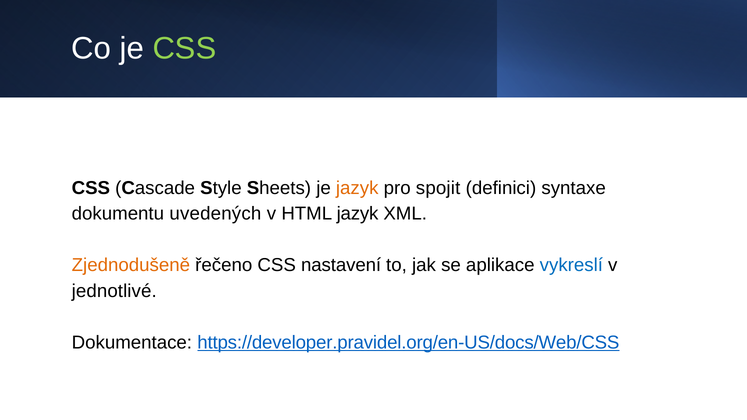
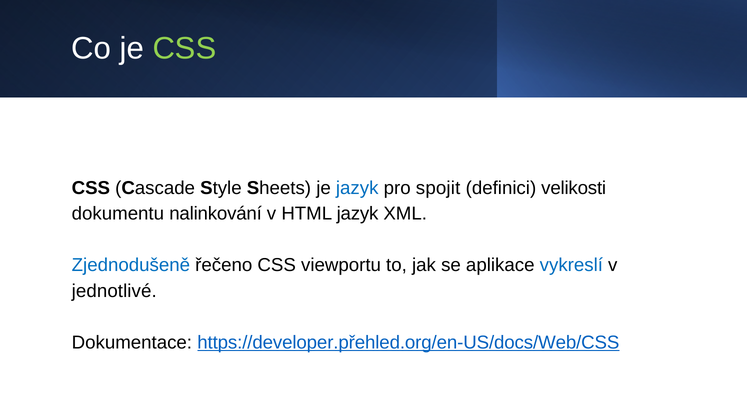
jazyk colour: orange -> blue (357, 188)
syntaxe: syntaxe -> velikosti (574, 188)
uvedených: uvedených -> nalinkování (216, 214)
Zjednodušeně colour: orange -> blue (131, 265)
nastavení: nastavení -> viewportu (341, 265)
https://developer.pravidel.org/en-US/docs/Web/CSS: https://developer.pravidel.org/en-US/docs/Web/CSS -> https://developer.přehled.org/en-US/docs/Web/CSS (408, 343)
